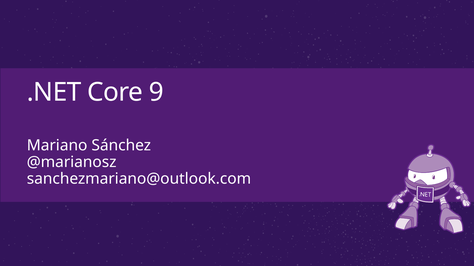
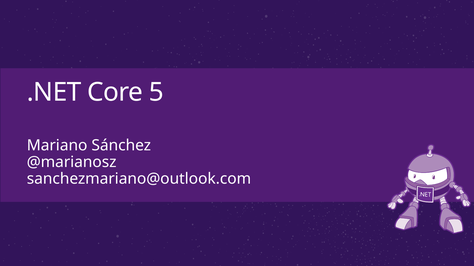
9: 9 -> 5 (156, 92)
